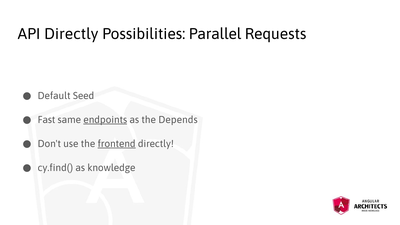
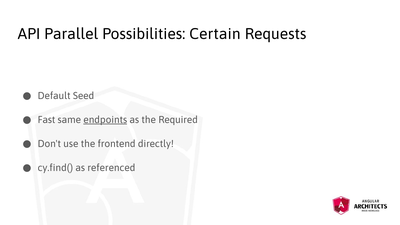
API Directly: Directly -> Parallel (71, 34)
Parallel: Parallel -> Certain (215, 34)
Depends: Depends -> Required (178, 120)
frontend underline: present -> none (117, 144)
knowledge: knowledge -> referenced (111, 168)
